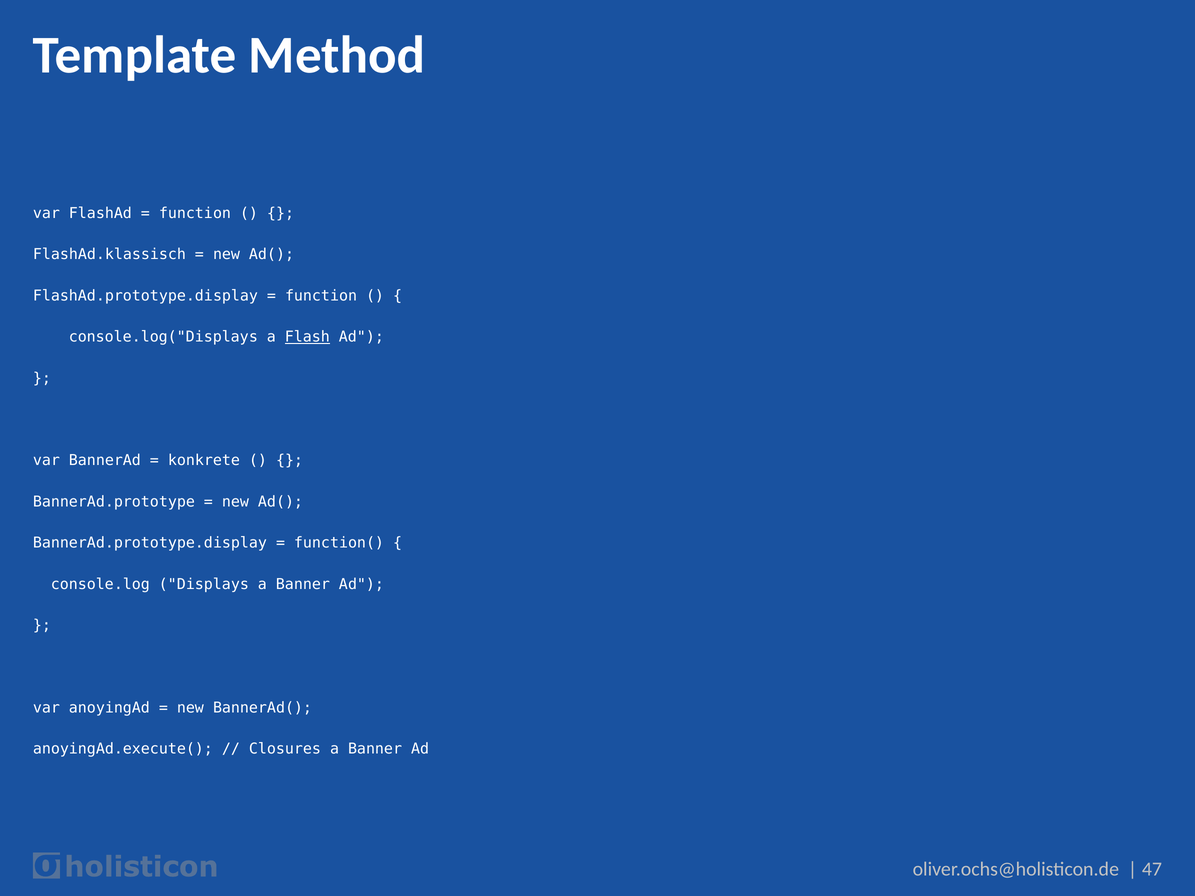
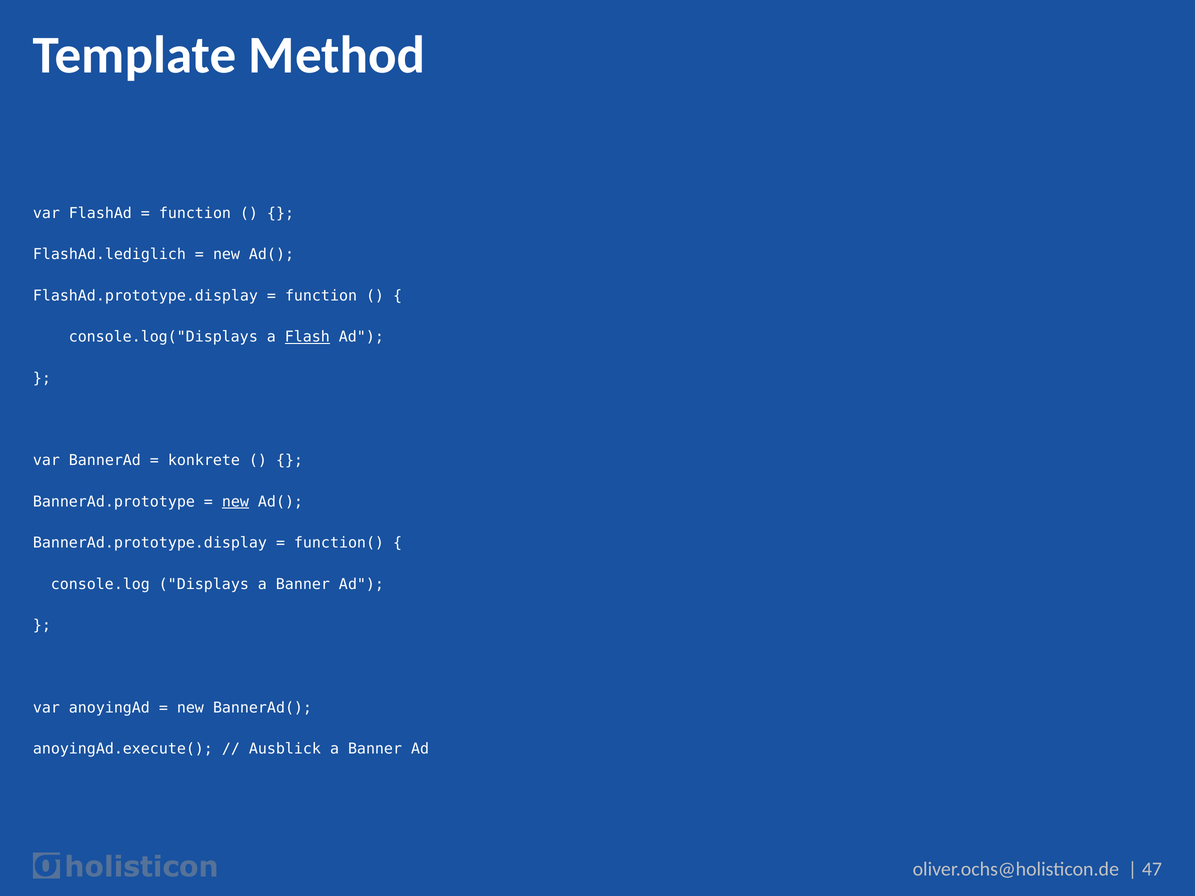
FlashAd.klassisch: FlashAd.klassisch -> FlashAd.lediglich (109, 255)
new underline: none -> present (235, 502)
Closures: Closures -> Ausblick (285, 749)
